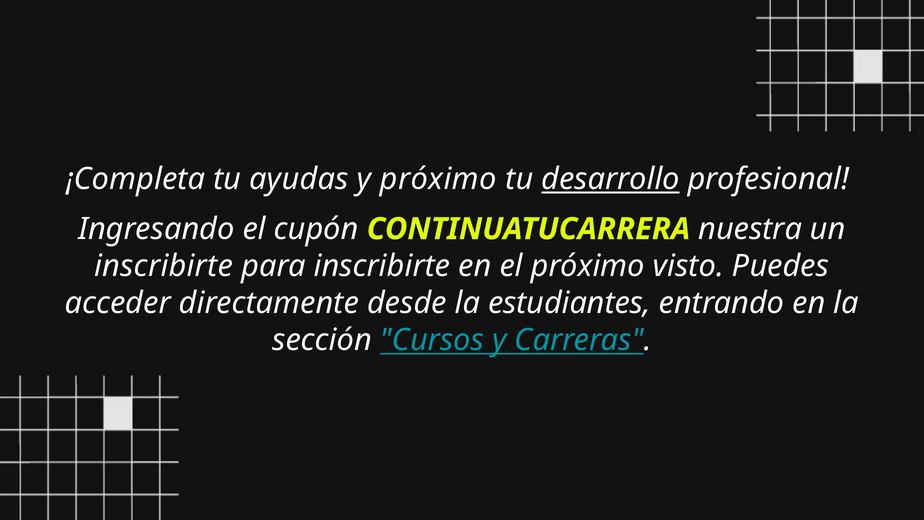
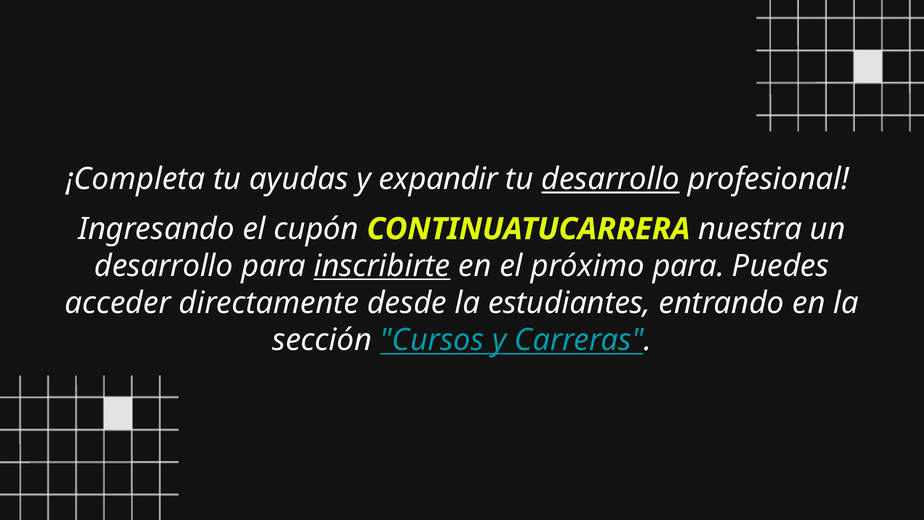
y próximo: próximo -> expandir (439, 179)
inscribirte: inscribirte -> desarrollo (164, 266)
inscribirte underline: none -> present (382, 266)
próximo visto: visto -> para (689, 266)
